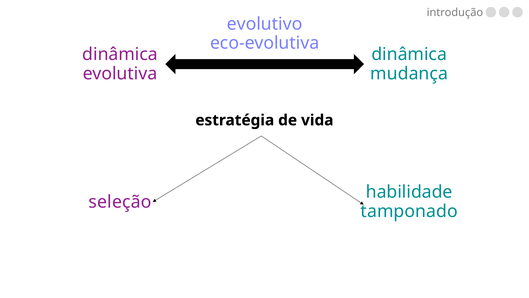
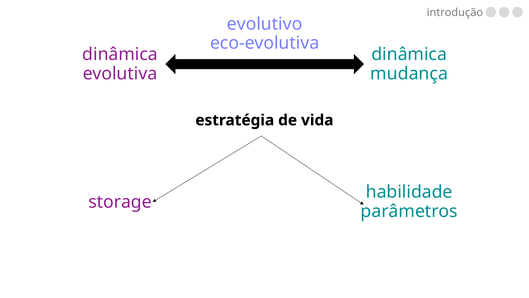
seleção: seleção -> storage (120, 202)
tamponado: tamponado -> parâmetros (409, 211)
